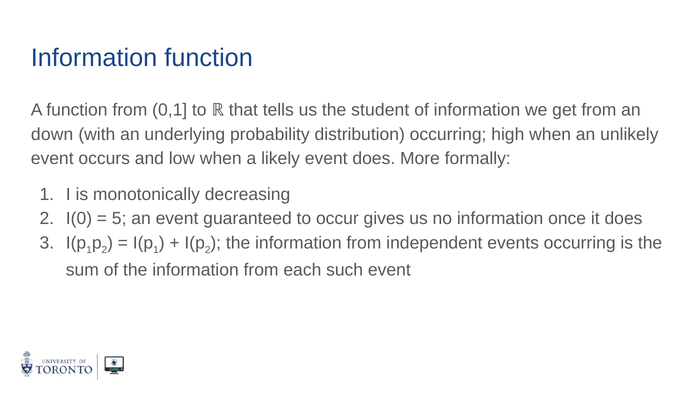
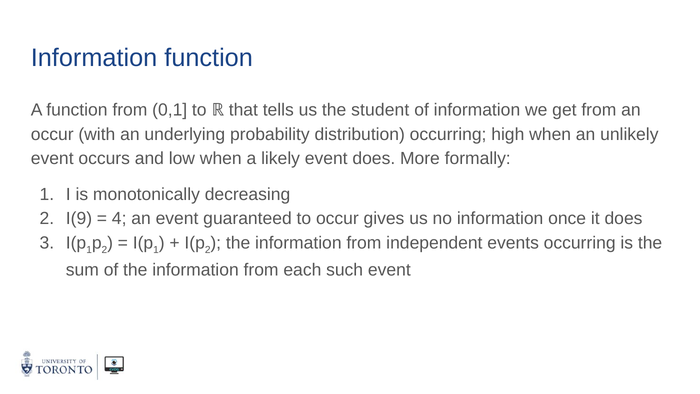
down: down -> occur (52, 134)
I(0: I(0 -> I(9 (79, 218)
5: 5 -> 4 (119, 218)
